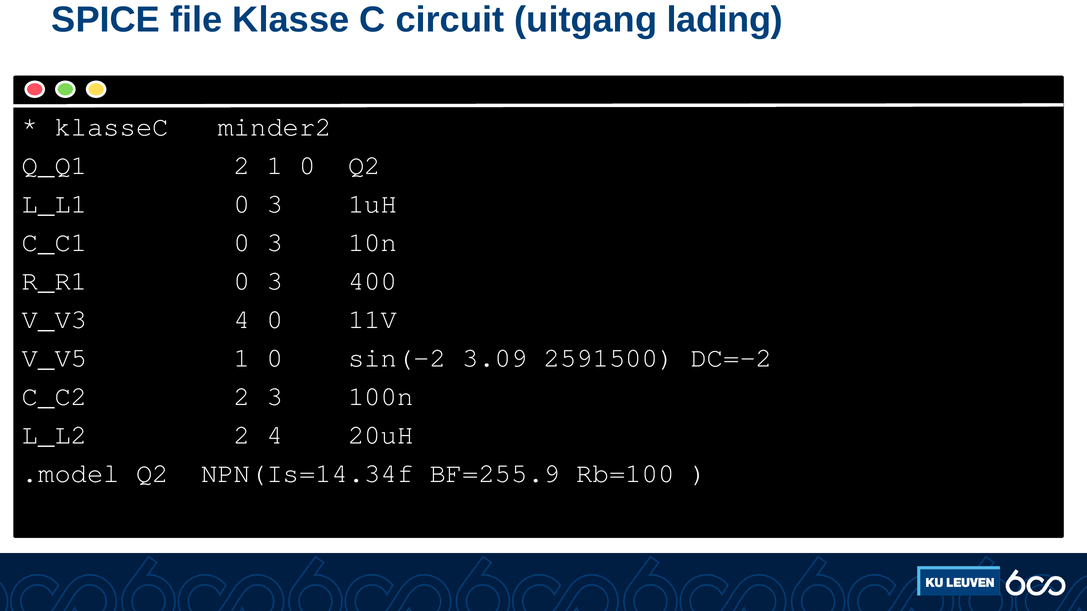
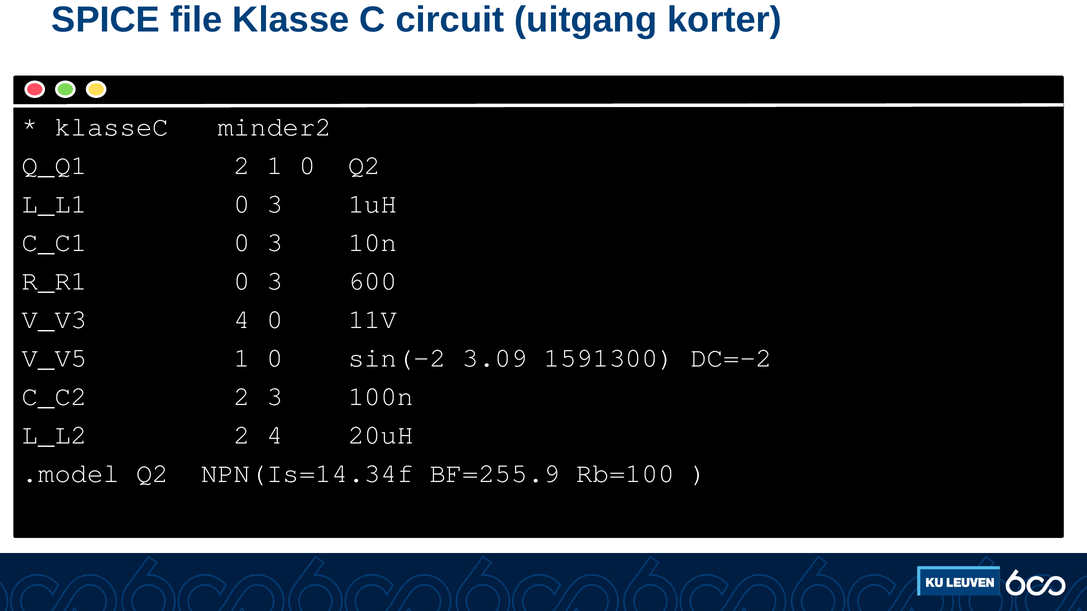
lading: lading -> korter (725, 20)
400: 400 -> 600 (373, 281)
2591500: 2591500 -> 1591300 (609, 358)
